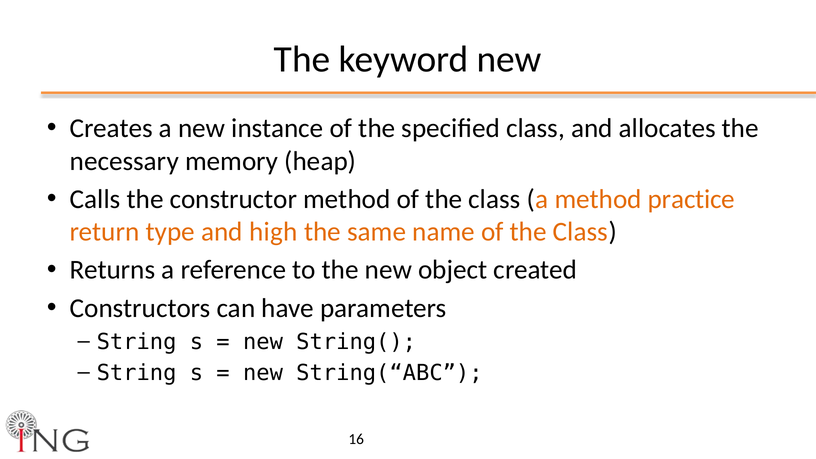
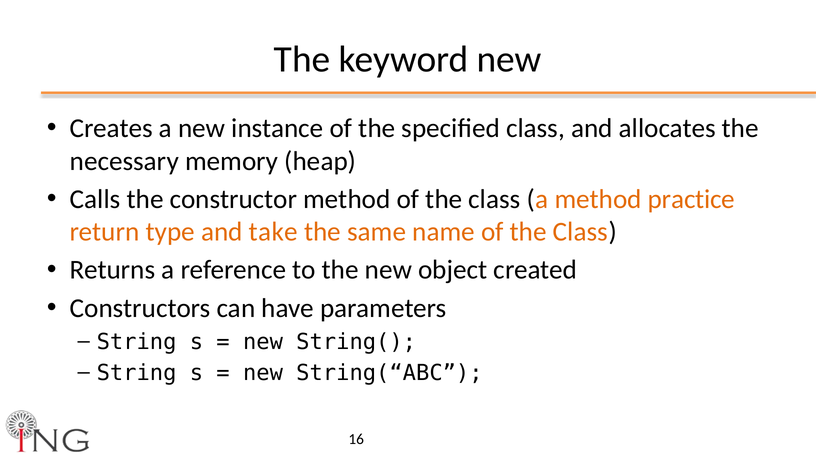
high: high -> take (273, 232)
